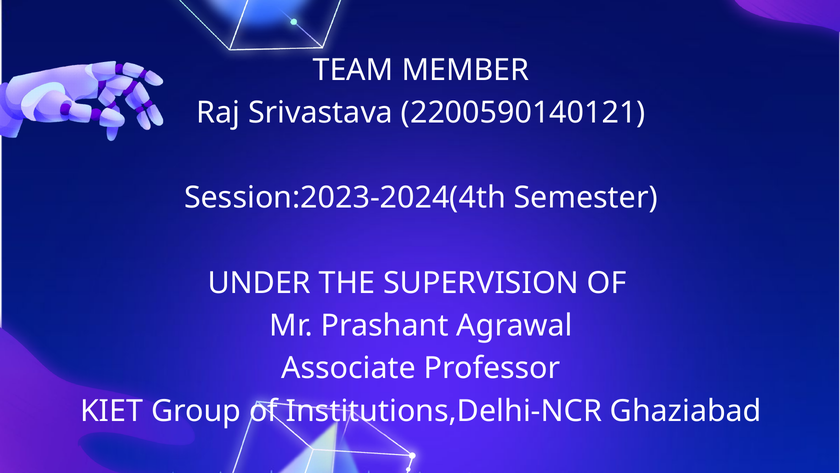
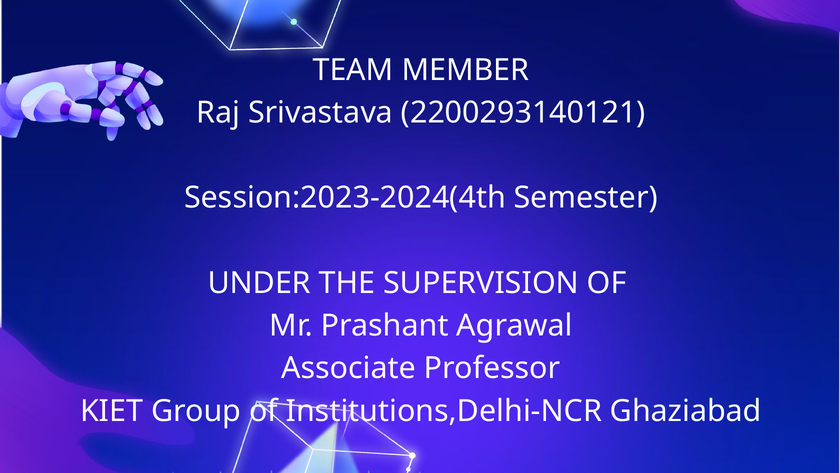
2200590140121: 2200590140121 -> 2200293140121 (523, 113)
